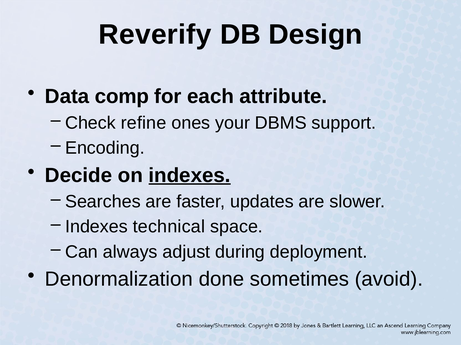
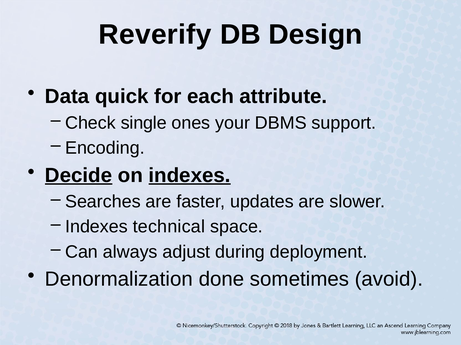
comp: comp -> quick (122, 97)
refine: refine -> single (144, 123)
Decide underline: none -> present (79, 176)
